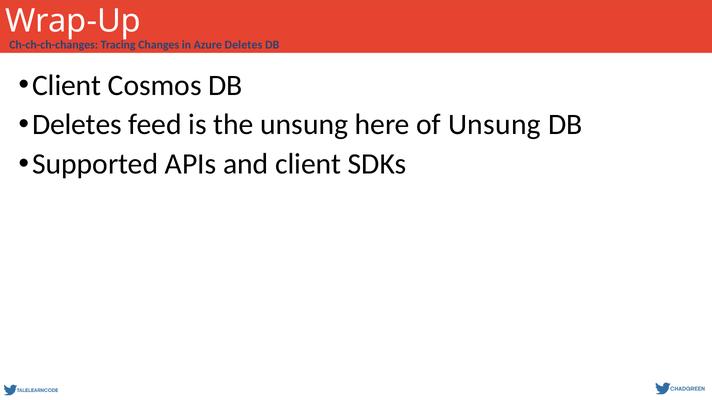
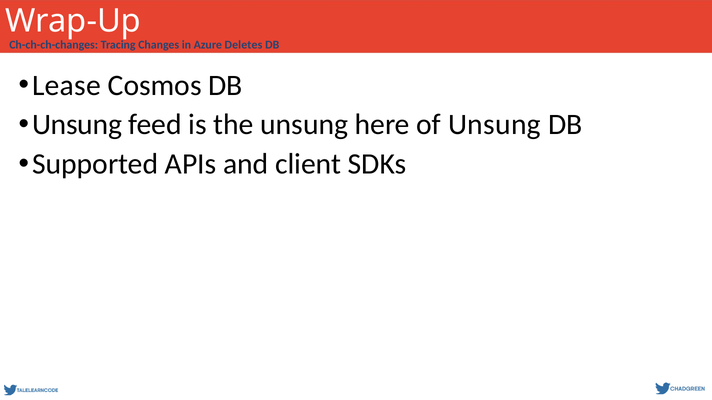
Client: Client -> Lease (67, 85)
Deletes: Deletes -> Unsung (77, 125)
